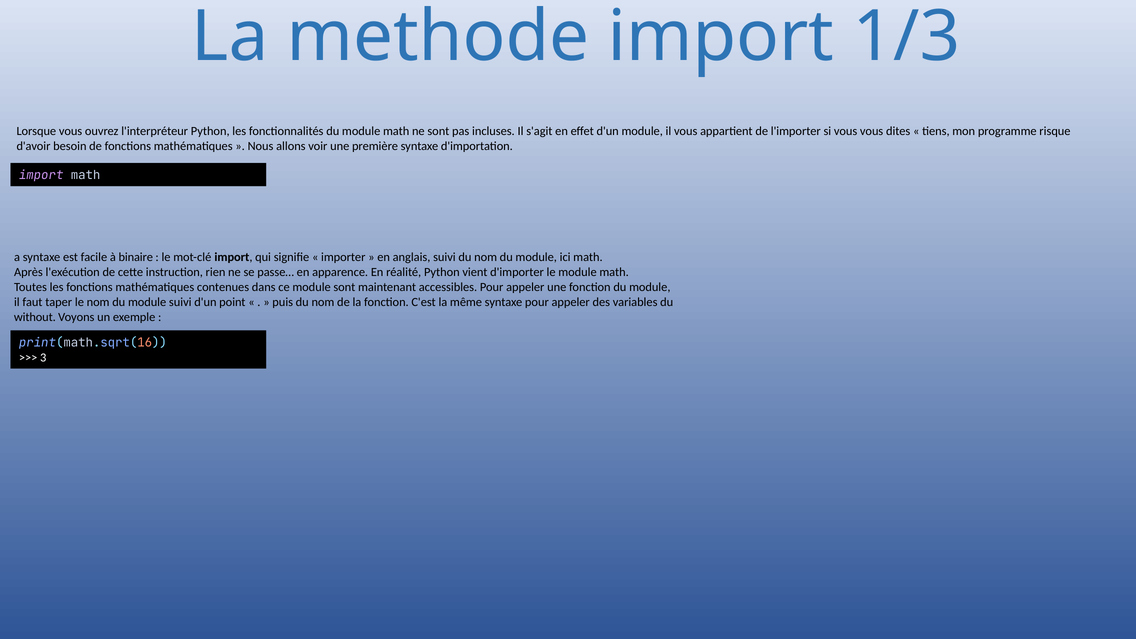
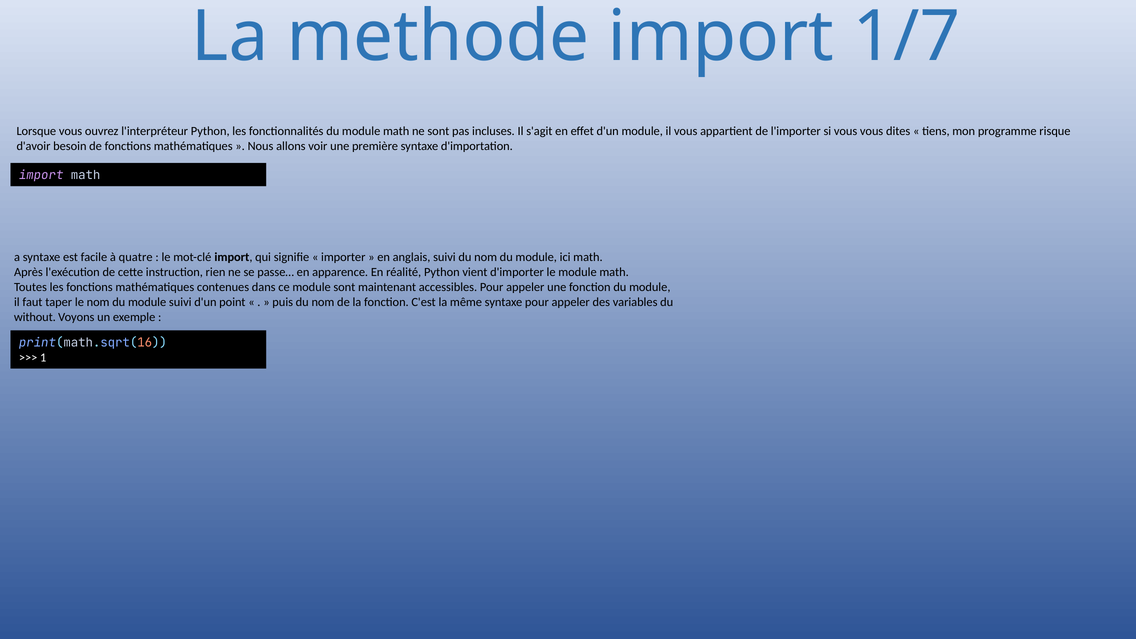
1/3: 1/3 -> 1/7 (906, 37)
binaire: binaire -> quatre (136, 257)
3: 3 -> 1 (43, 358)
